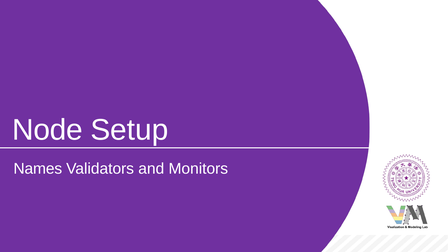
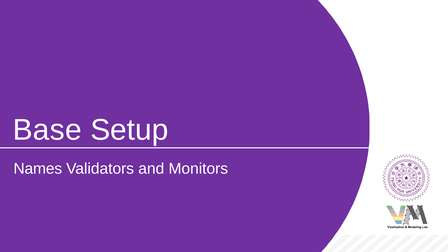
Node: Node -> Base (47, 130)
